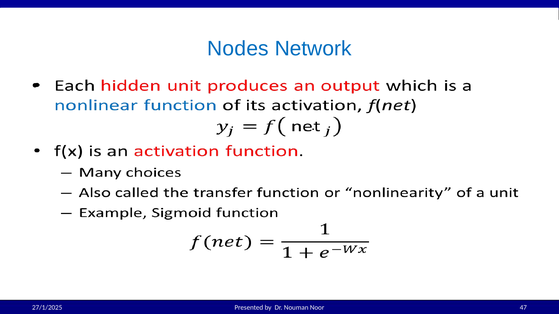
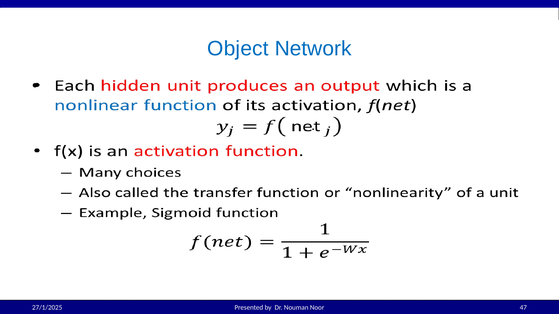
Nodes: Nodes -> Object (238, 49)
